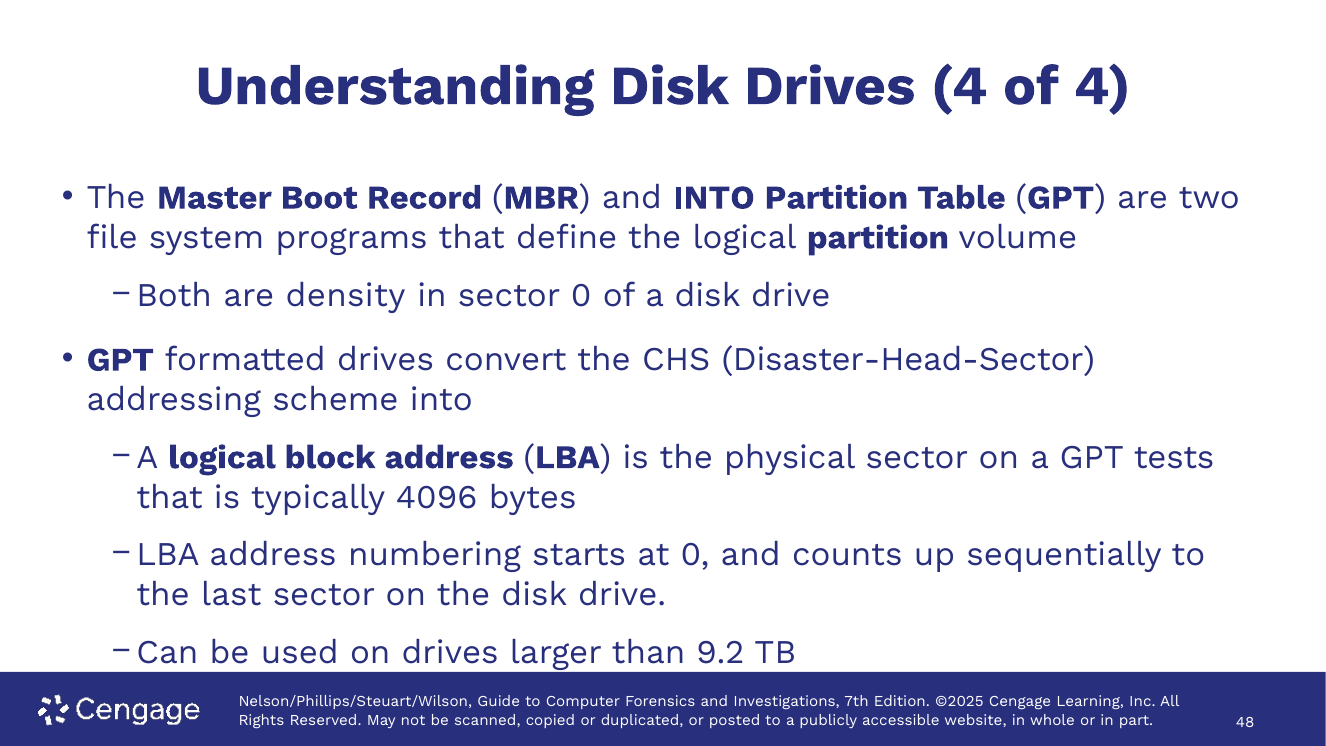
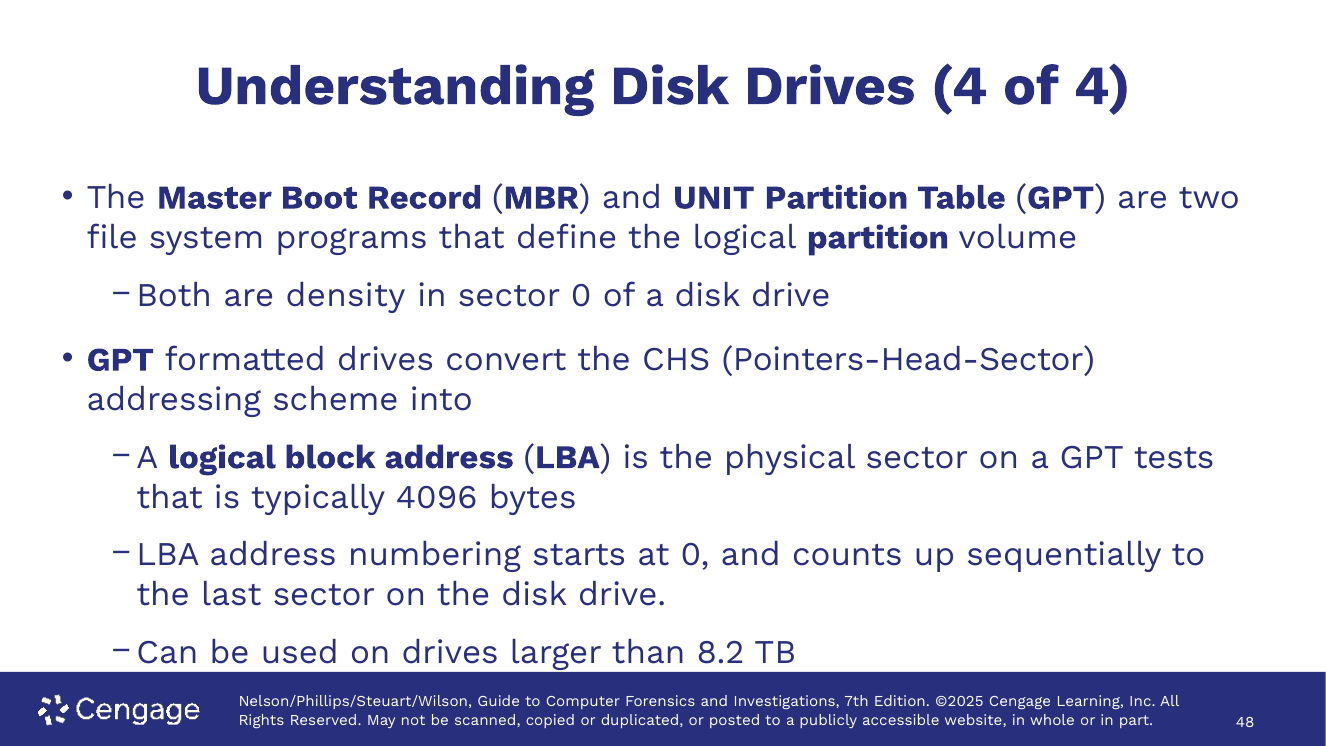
and INTO: INTO -> UNIT (714, 198)
Disaster-Head-Sector: Disaster-Head-Sector -> Pointers-Head-Sector (908, 360)
9.2: 9.2 -> 8.2 (720, 652)
